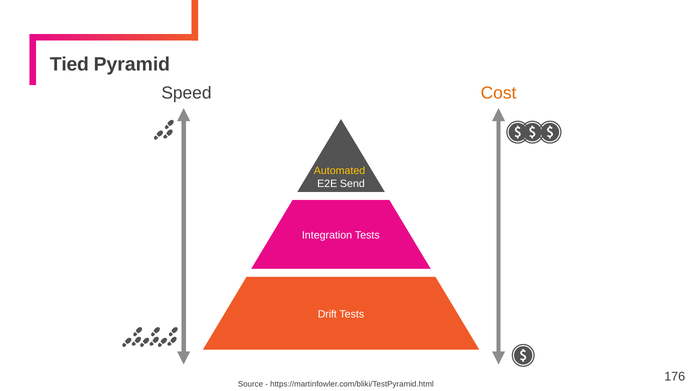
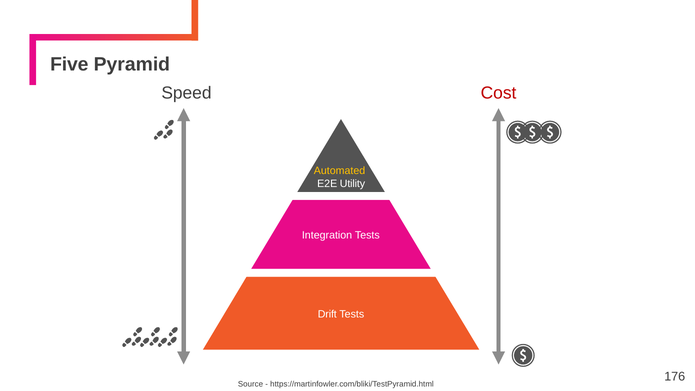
Tied: Tied -> Five (69, 64)
Cost colour: orange -> red (499, 93)
Send: Send -> Utility (352, 184)
